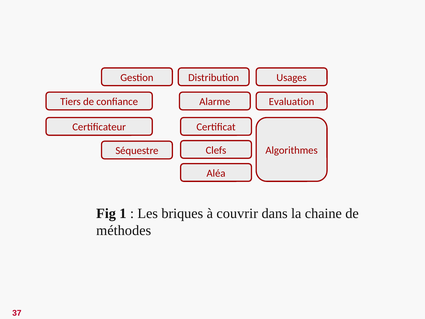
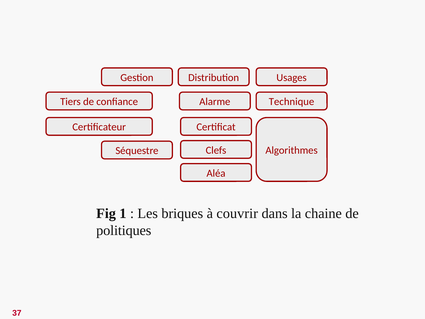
Evaluation: Evaluation -> Technique (292, 102)
méthodes: méthodes -> politiques (124, 230)
